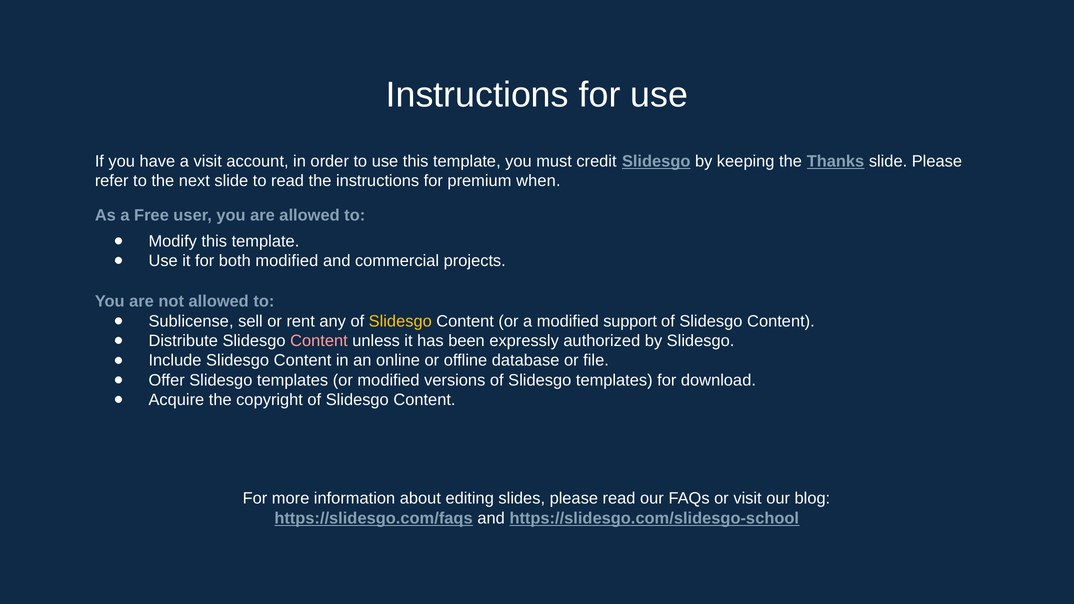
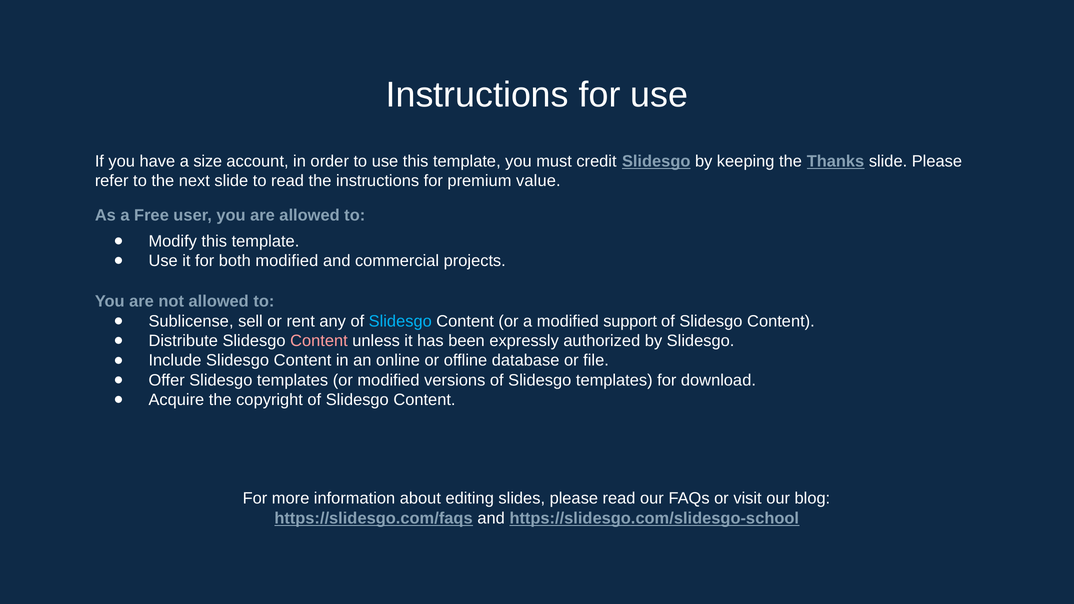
a visit: visit -> size (208, 161)
when: when -> value (538, 181)
Slidesgo colour: yellow -> light blue (400, 321)
